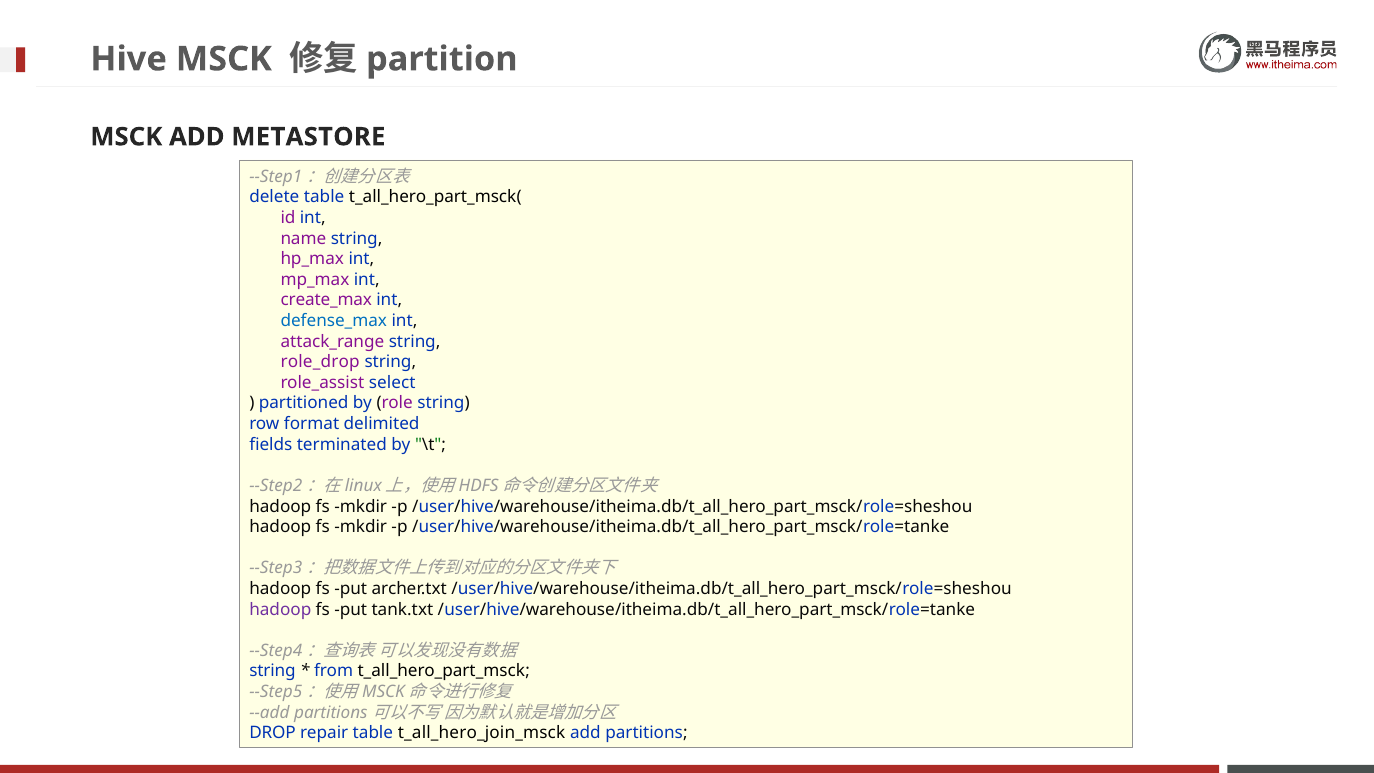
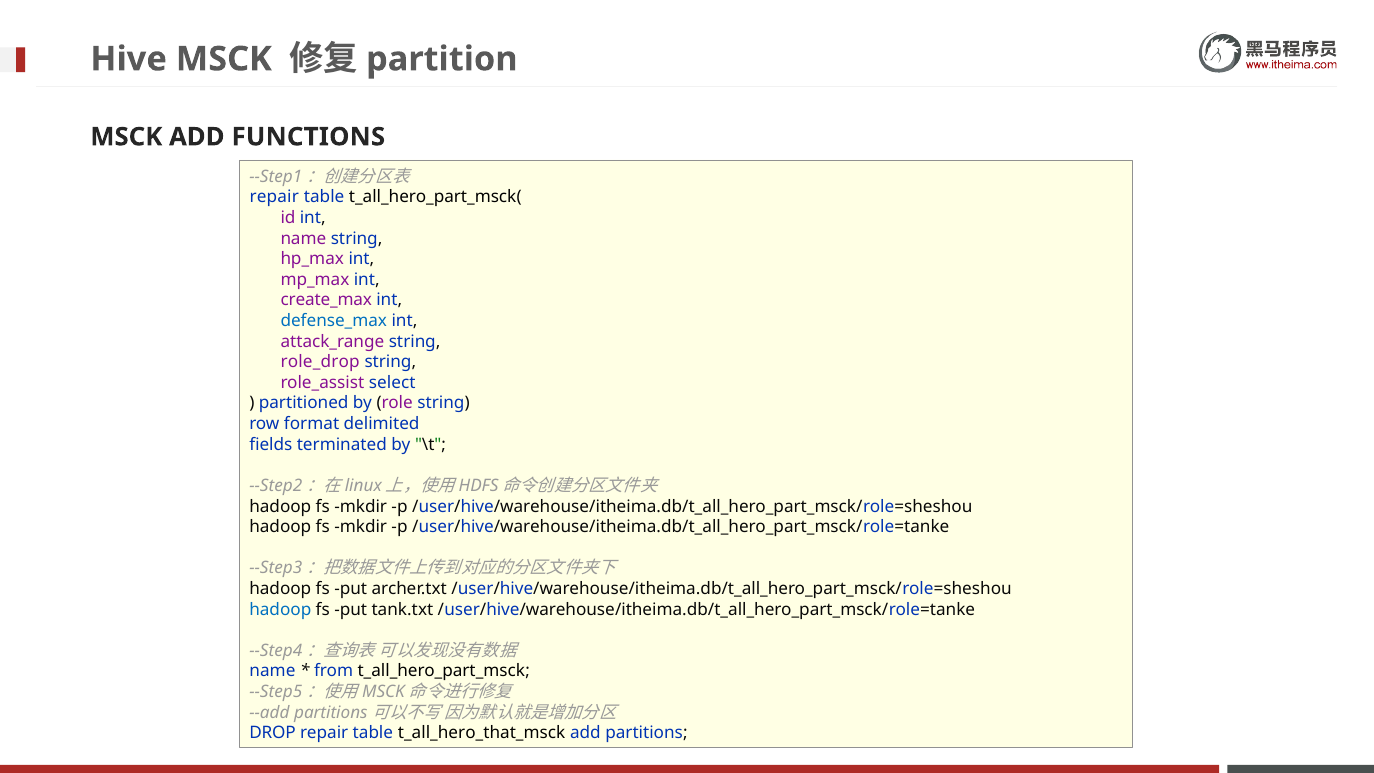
METASTORE: METASTORE -> FUNCTIONS (308, 137)
delete: delete -> repair (274, 197)
hadoop colour: purple -> blue (280, 609)
string: string -> name (272, 671)
t_all_hero_join_msck: t_all_hero_join_msck -> t_all_hero_that_msck (482, 733)
